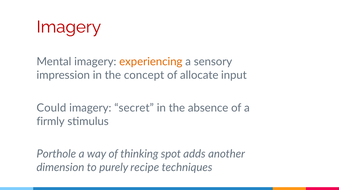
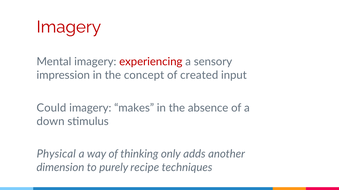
experiencing colour: orange -> red (151, 62)
allocate: allocate -> created (199, 75)
secret: secret -> makes (134, 108)
firmly: firmly -> down (51, 122)
Porthole: Porthole -> Physical (56, 155)
spot: spot -> only (171, 155)
